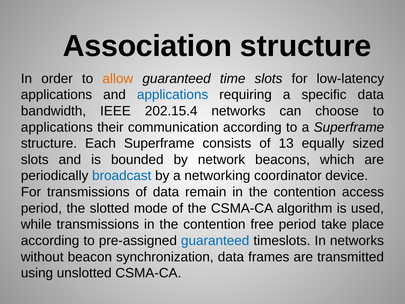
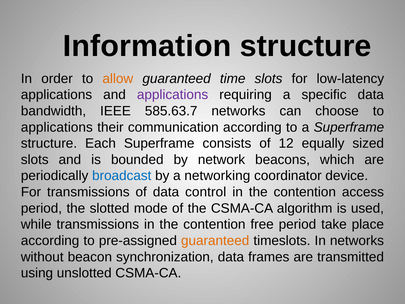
Association: Association -> Information (147, 46)
applications colour: blue -> purple (173, 95)
202.15.4: 202.15.4 -> 585.63.7 (171, 111)
13: 13 -> 12 (286, 143)
remain: remain -> control (206, 192)
guaranteed colour: blue -> orange (215, 241)
